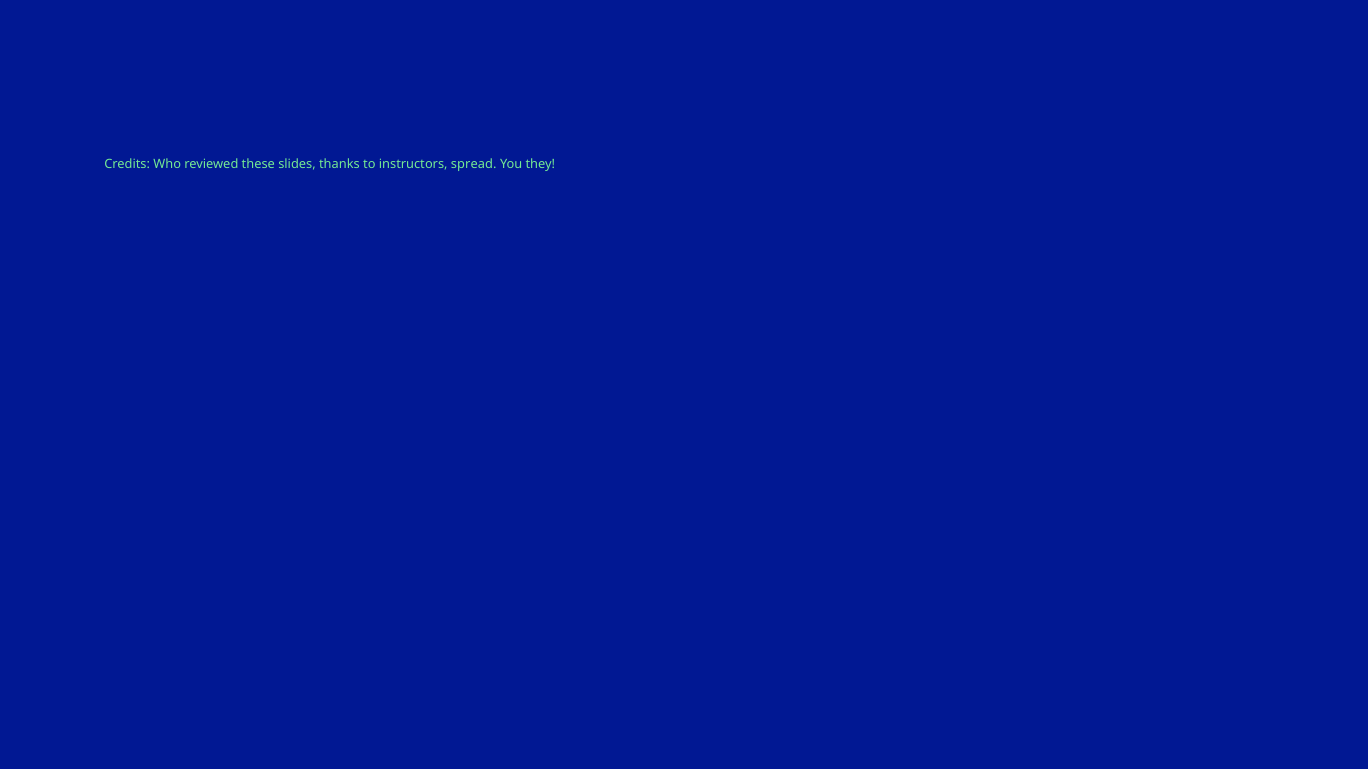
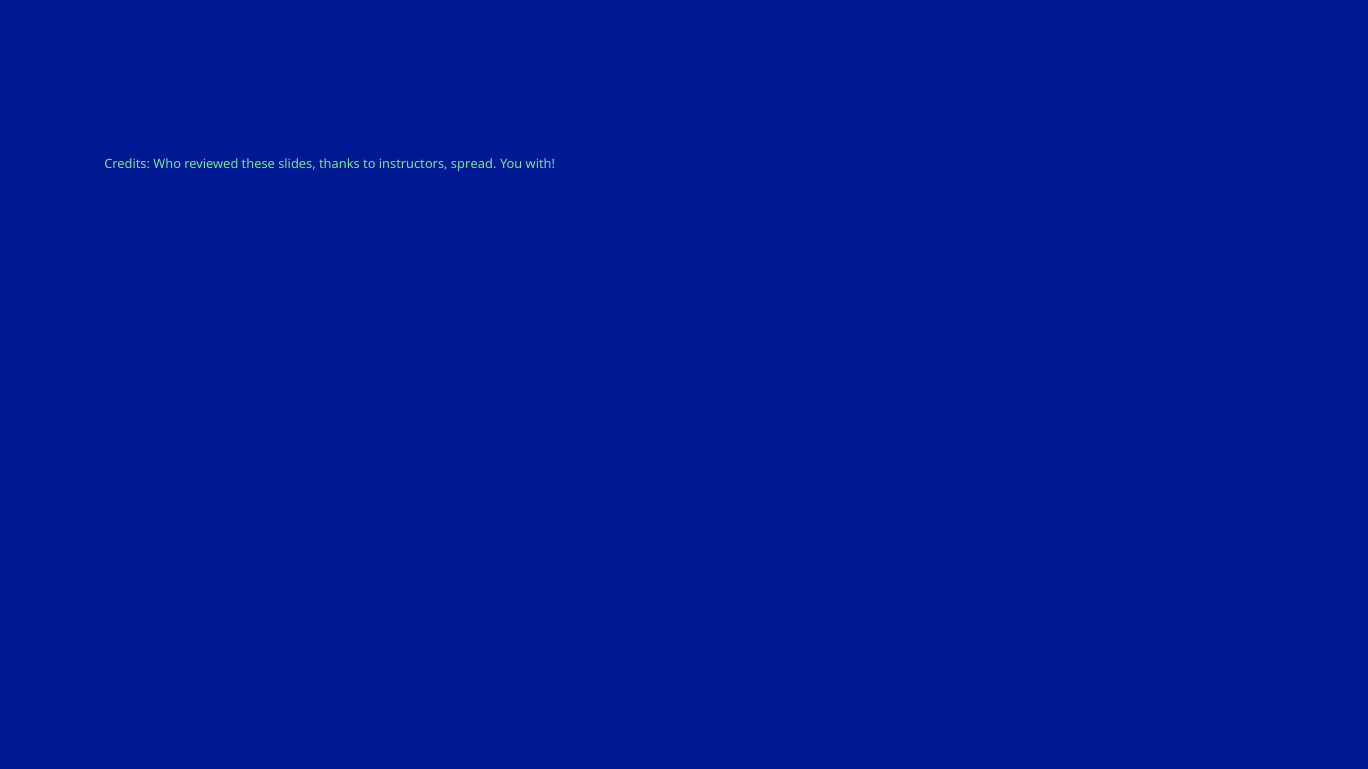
they: they -> with (540, 164)
